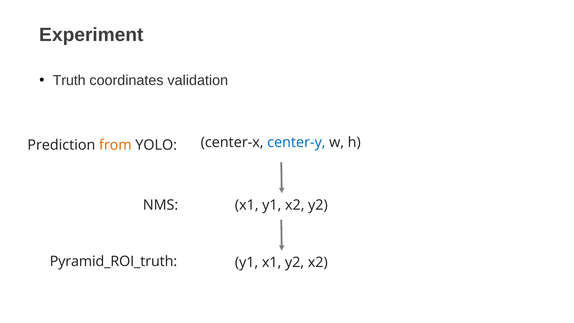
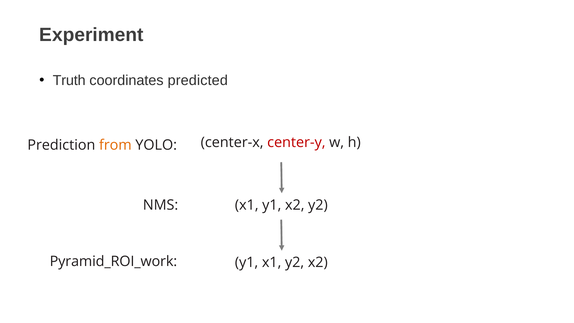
validation: validation -> predicted (198, 81)
center-y colour: blue -> red (296, 142)
Pyramid_ROI_truth: Pyramid_ROI_truth -> Pyramid_ROI_work (113, 261)
